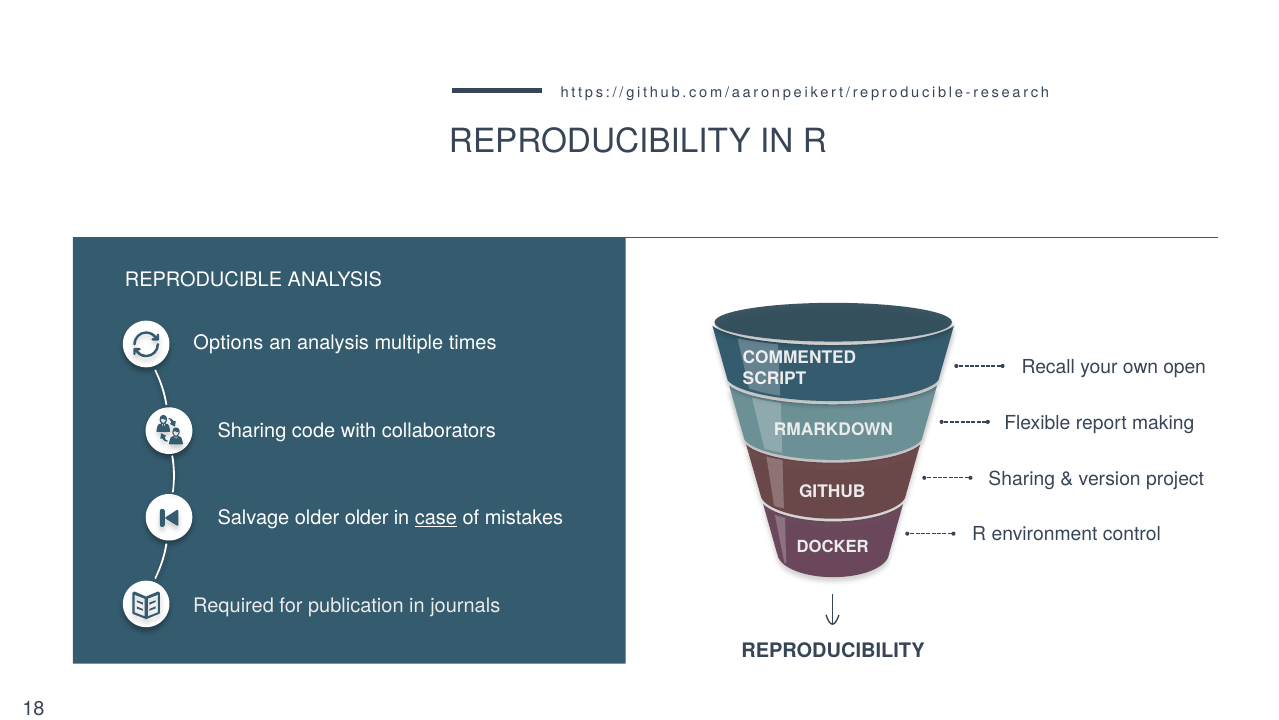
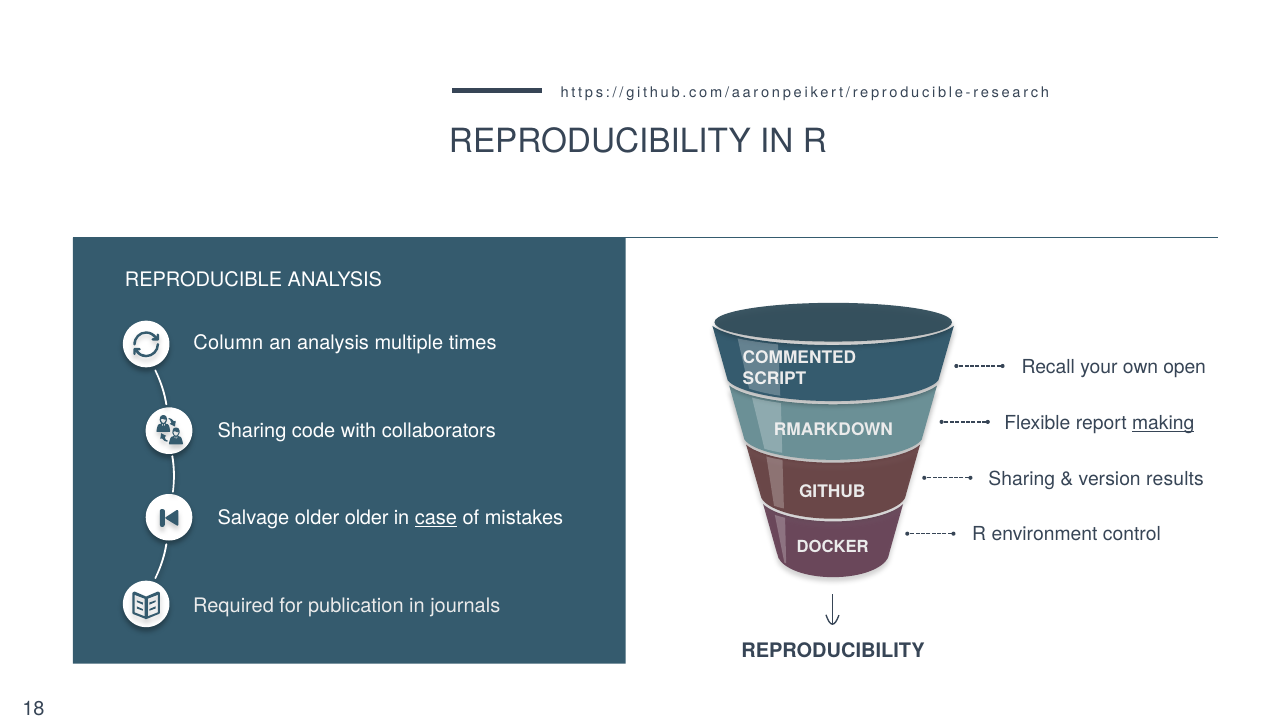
Options: Options -> Column (228, 343)
making underline: none -> present (1163, 423)
project: project -> results (1175, 479)
